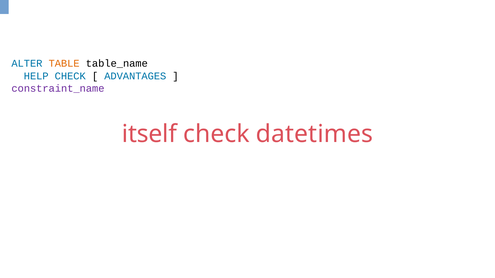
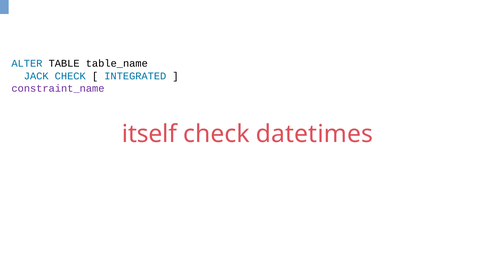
TABLE colour: orange -> black (64, 64)
HELP: HELP -> JACK (36, 76)
ADVANTAGES: ADVANTAGES -> INTEGRATED (135, 76)
